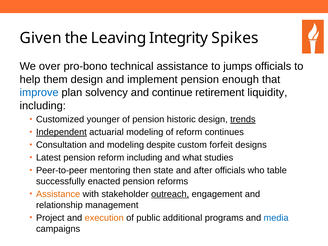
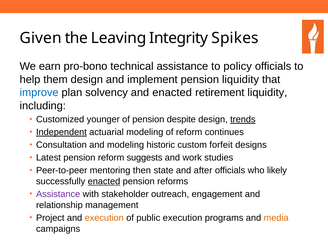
over: over -> earn (50, 66)
jumps: jumps -> policy (238, 66)
pension enough: enough -> liquidity (240, 79)
and continue: continue -> enacted (172, 93)
historic: historic -> despite (181, 119)
despite: despite -> historic (161, 145)
reform including: including -> suggests (145, 158)
what: what -> work (192, 158)
table: table -> likely (277, 170)
enacted underline: none -> present (104, 181)
Assistance colour: orange -> purple (58, 194)
outreach underline: present -> none (170, 194)
public additional: additional -> execution (183, 218)
media colour: blue -> orange (276, 218)
